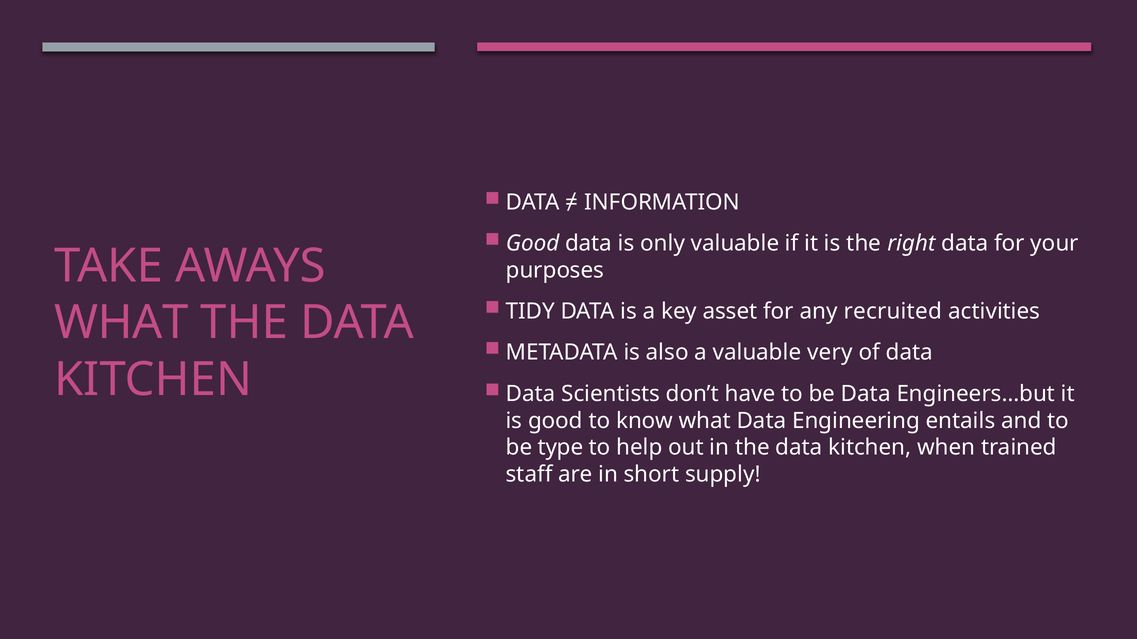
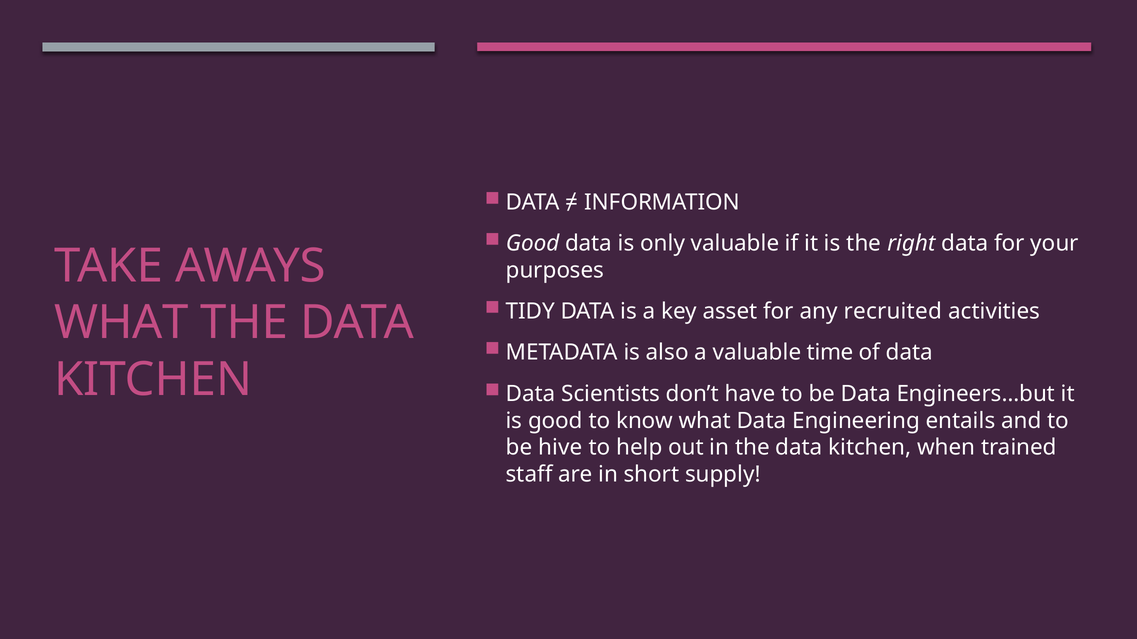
very: very -> time (830, 353)
type: type -> hive (560, 448)
